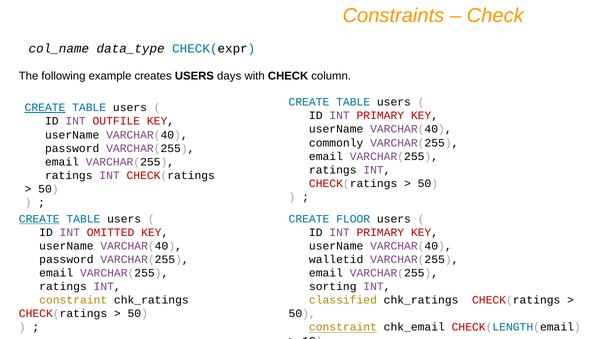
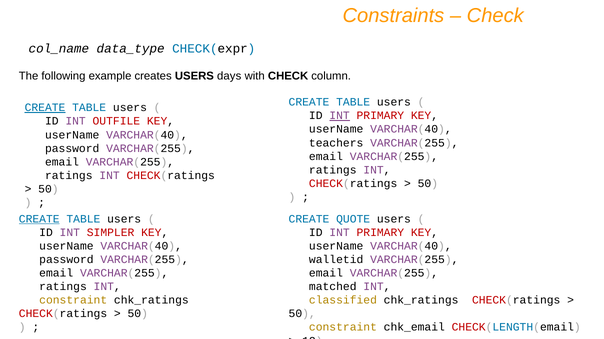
INT underline: none -> present (340, 116)
commonly: commonly -> teachers (336, 143)
FLOOR: FLOOR -> QUOTE (353, 219)
OMITTED: OMITTED -> SIMPLER (111, 233)
sorting: sorting -> matched (333, 287)
constraint underline: present -> none (343, 328)
